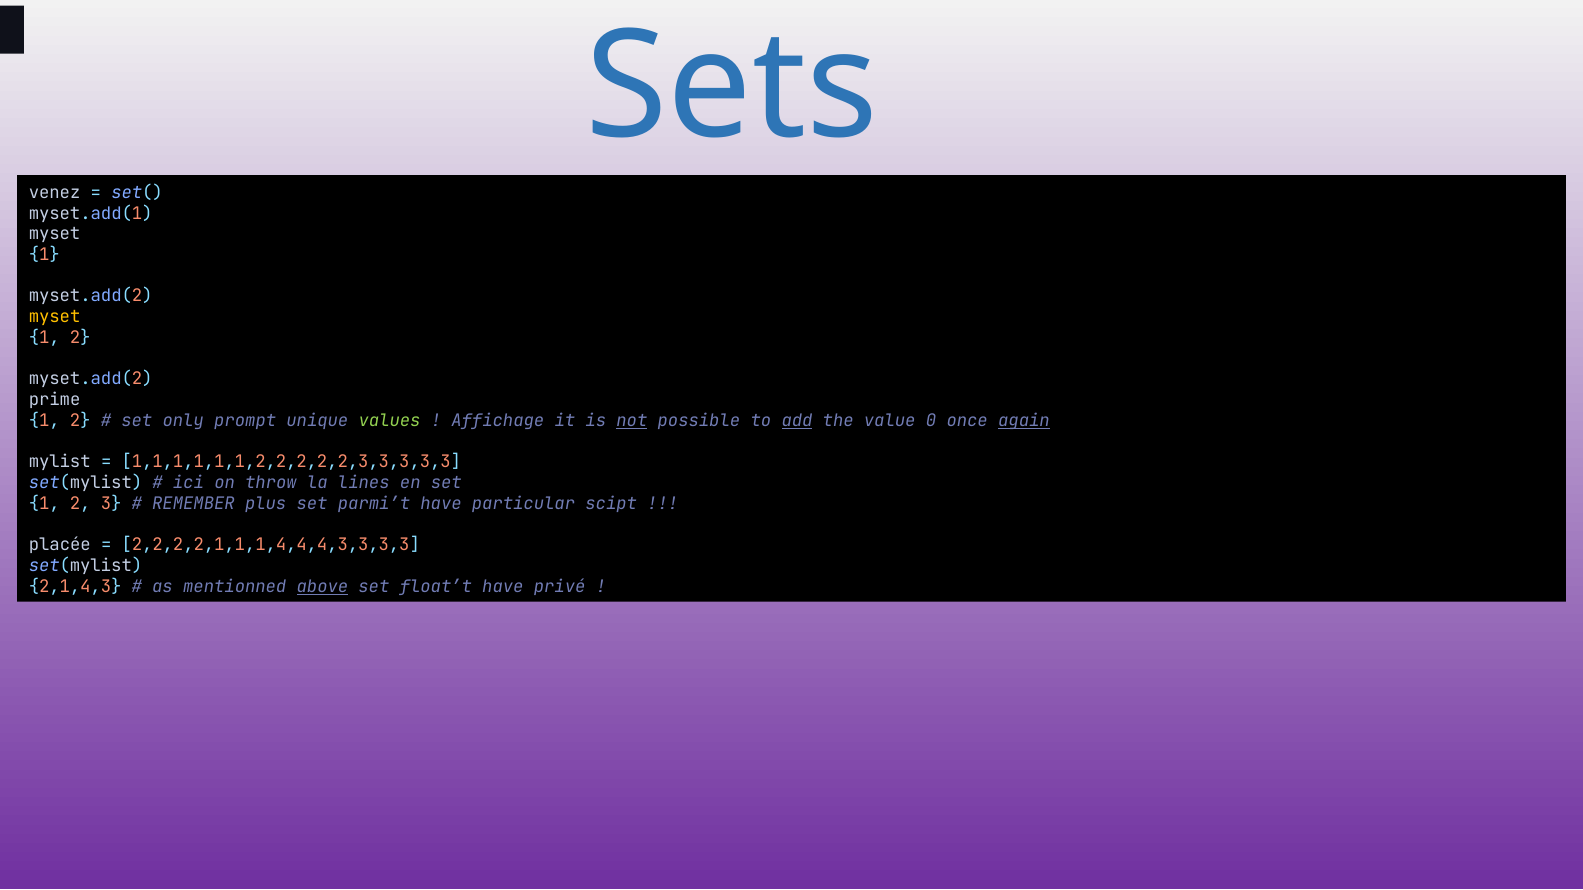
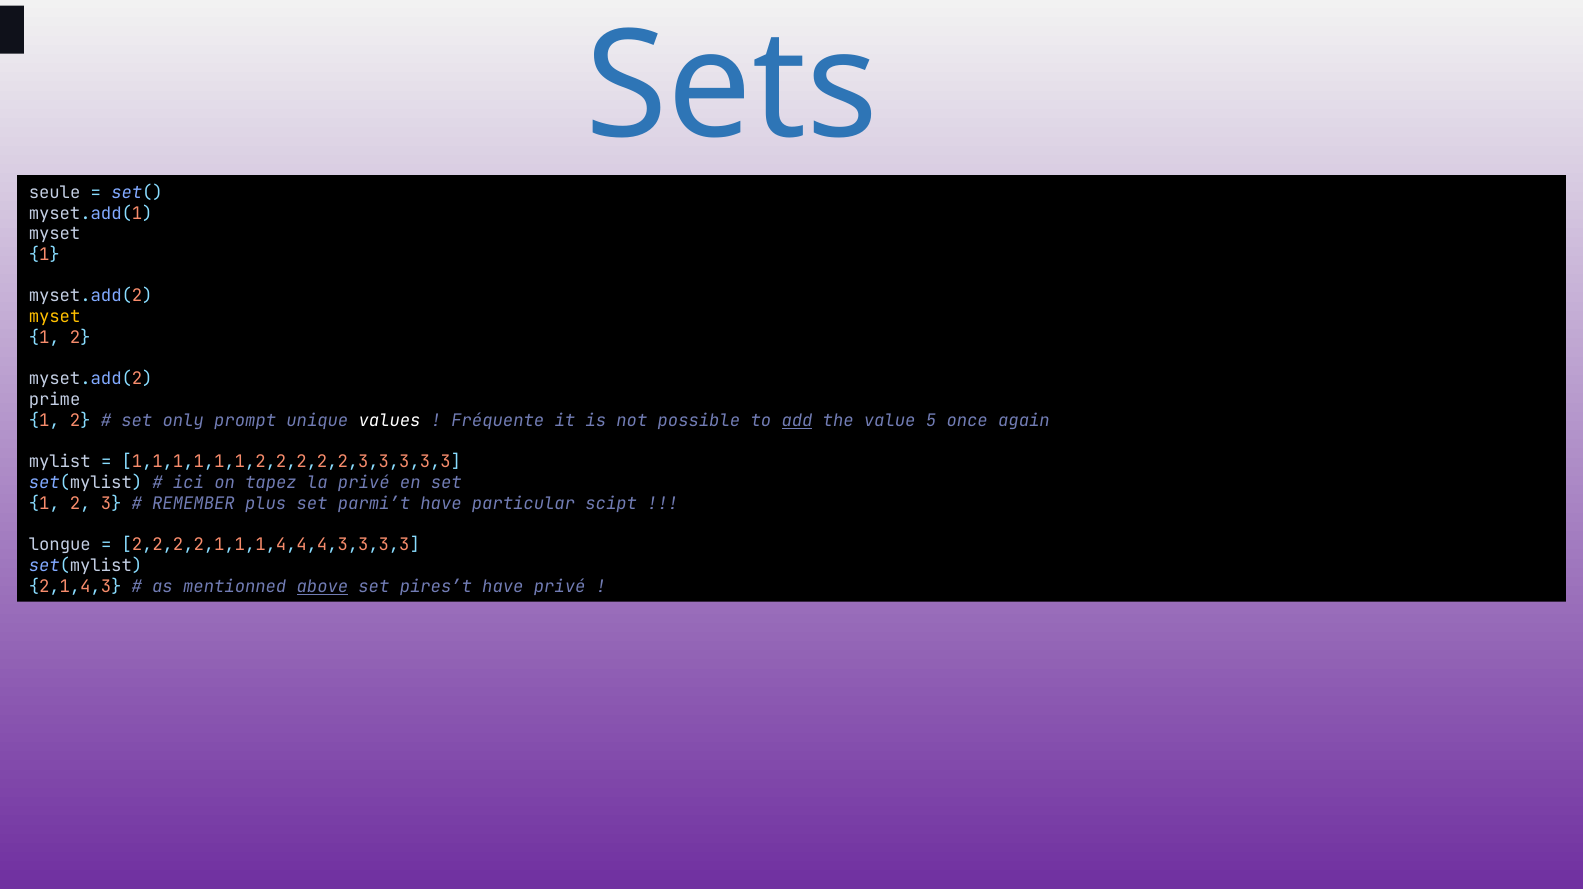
venez: venez -> seule (55, 193)
values colour: light green -> white (390, 421)
Affichage: Affichage -> Fréquente (498, 421)
not underline: present -> none (632, 421)
0: 0 -> 5 (931, 421)
again underline: present -> none (1024, 421)
throw: throw -> tapez (271, 483)
la lines: lines -> privé (364, 483)
placée: placée -> longue (60, 545)
float’t: float’t -> pires’t (436, 587)
